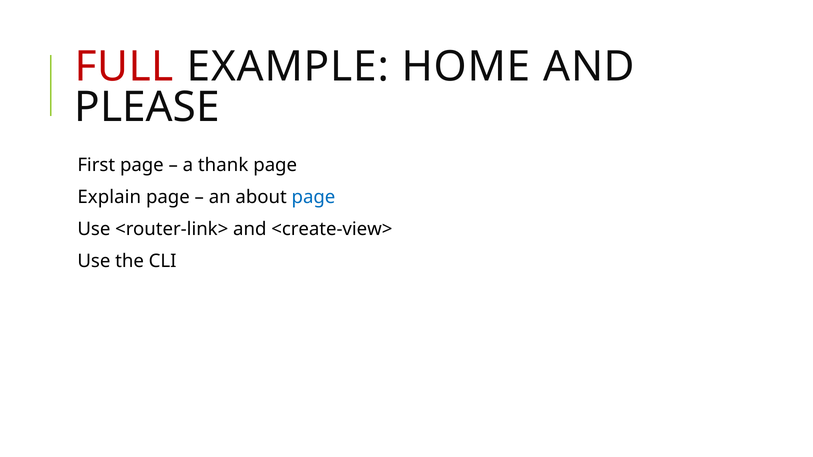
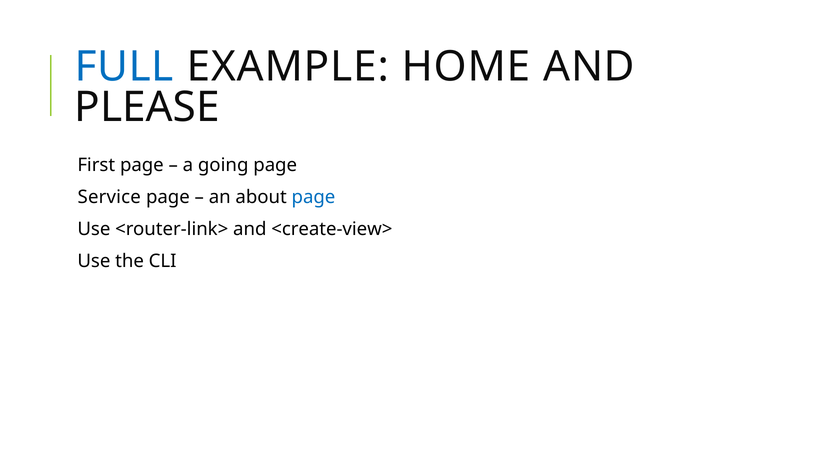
FULL colour: red -> blue (124, 67)
thank: thank -> going (223, 165)
Explain: Explain -> Service (109, 197)
